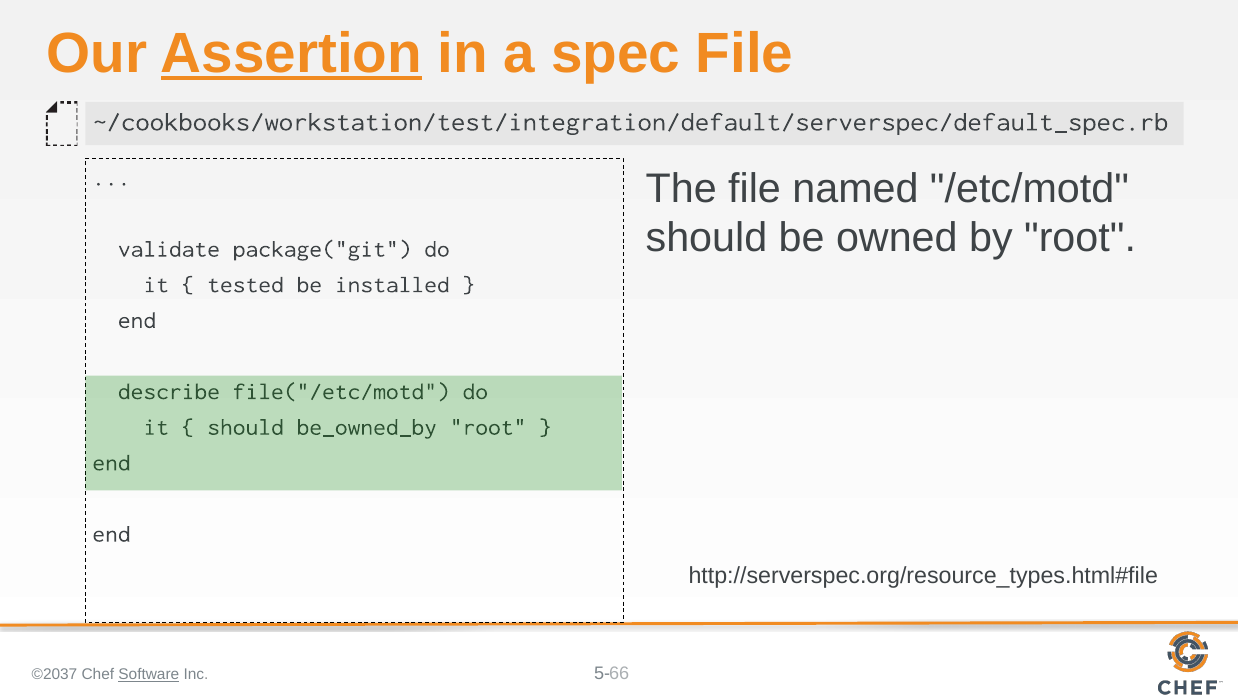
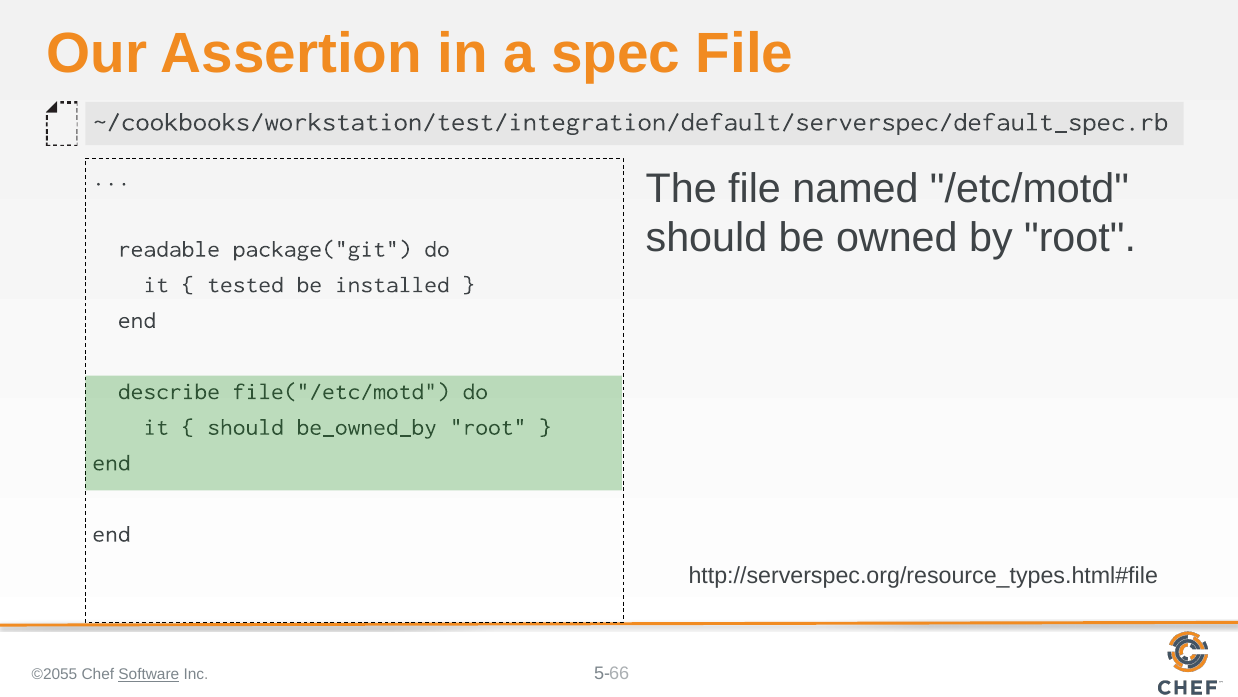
Assertion underline: present -> none (291, 54)
validate: validate -> readable (169, 249)
©2037: ©2037 -> ©2055 (54, 674)
